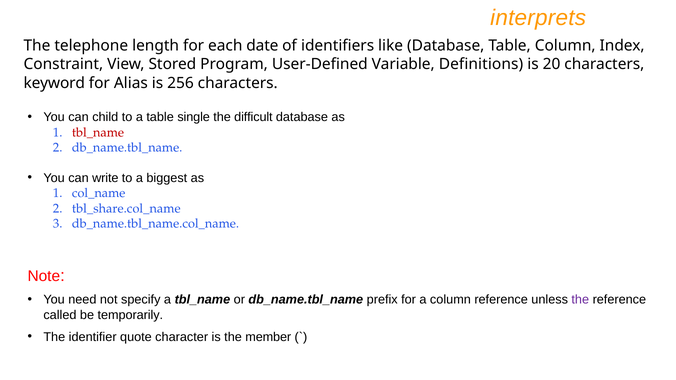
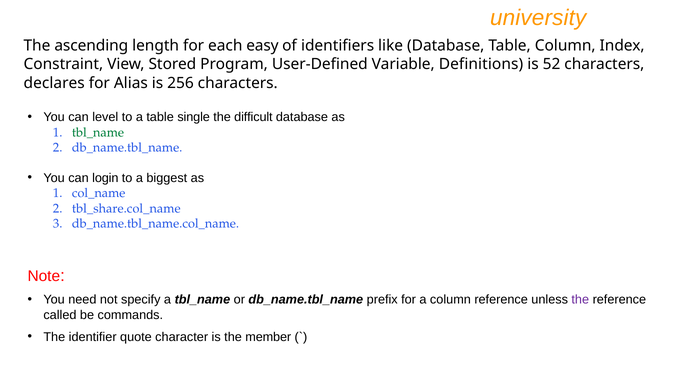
interprets: interprets -> university (538, 18)
telephone: telephone -> ascending (91, 46)
date: date -> easy (262, 46)
20: 20 -> 52 (552, 64)
keyword: keyword -> declares (54, 83)
child: child -> level (105, 117)
tbl_name colour: red -> green (98, 132)
write: write -> login (105, 178)
temporarily: temporarily -> commands (130, 315)
